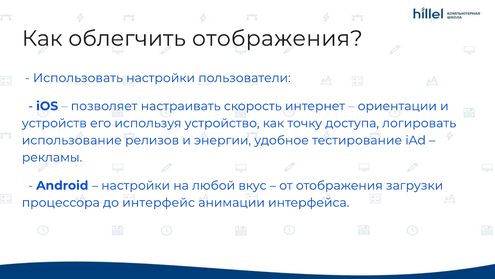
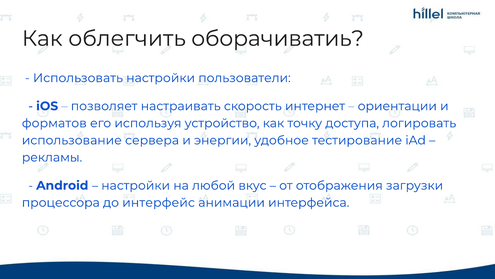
облегчить отображения: отображения -> оборачиватиь (278, 38)
устройств: устройств -> форматов (54, 123)
релизов: релизов -> сервера (152, 140)
